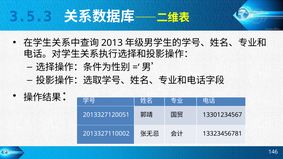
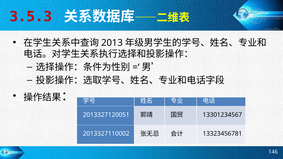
3.5.3 colour: blue -> red (31, 17)
